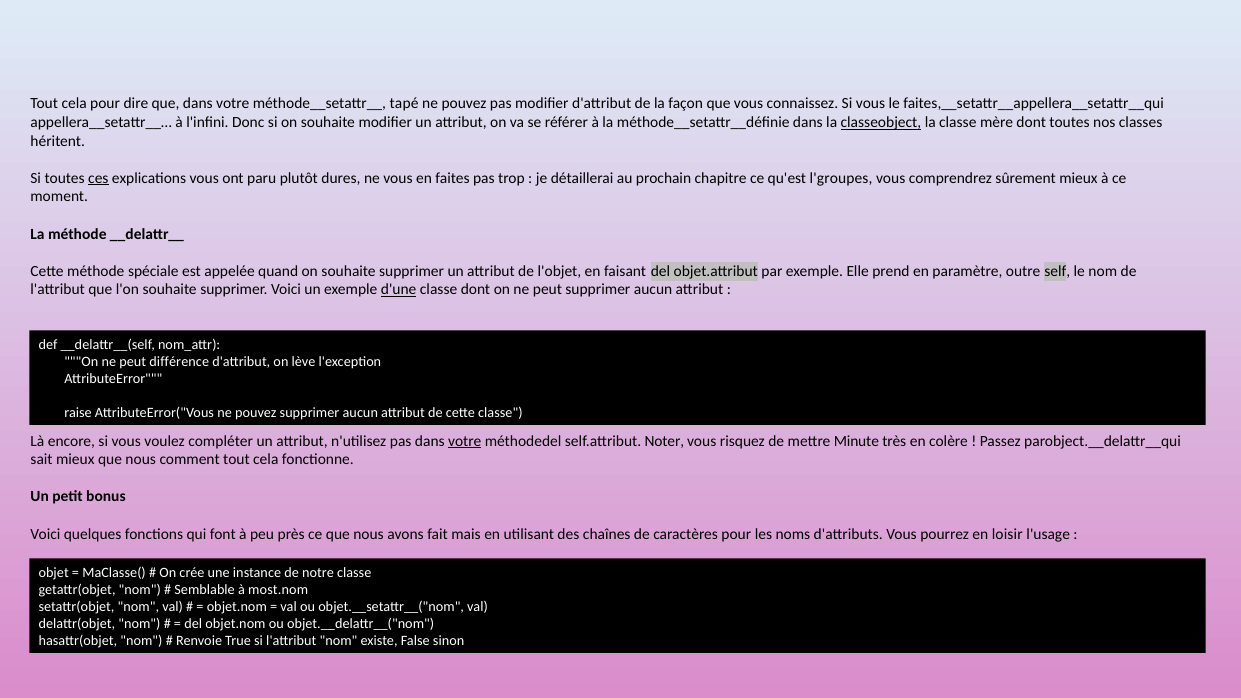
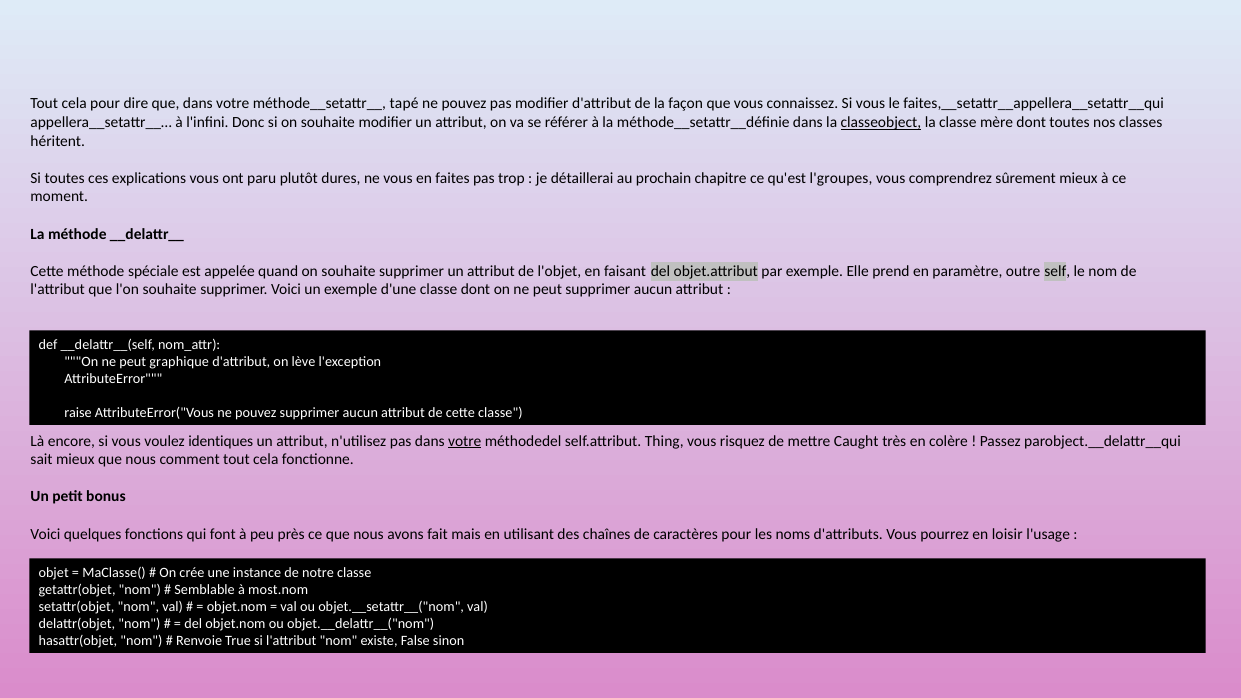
ces underline: present -> none (98, 178)
d'une underline: present -> none (399, 290)
différence: différence -> graphique (179, 362)
compléter: compléter -> identiques (221, 441)
Noter: Noter -> Thing (664, 441)
Minute: Minute -> Caught (856, 441)
